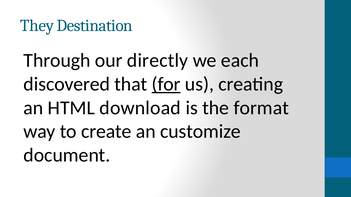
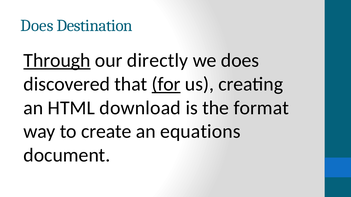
They: They -> Does (37, 26)
Through underline: none -> present (57, 61)
we each: each -> does (240, 61)
customize: customize -> equations (200, 132)
